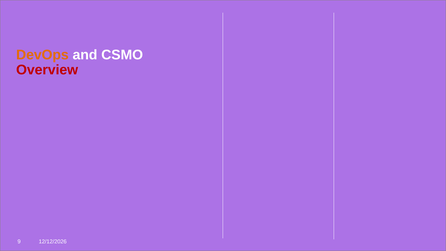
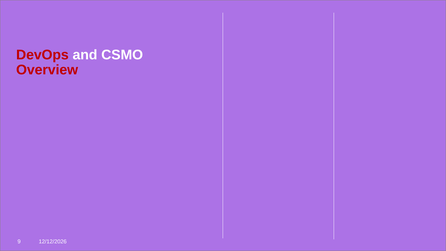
DevOps colour: orange -> red (42, 55)
